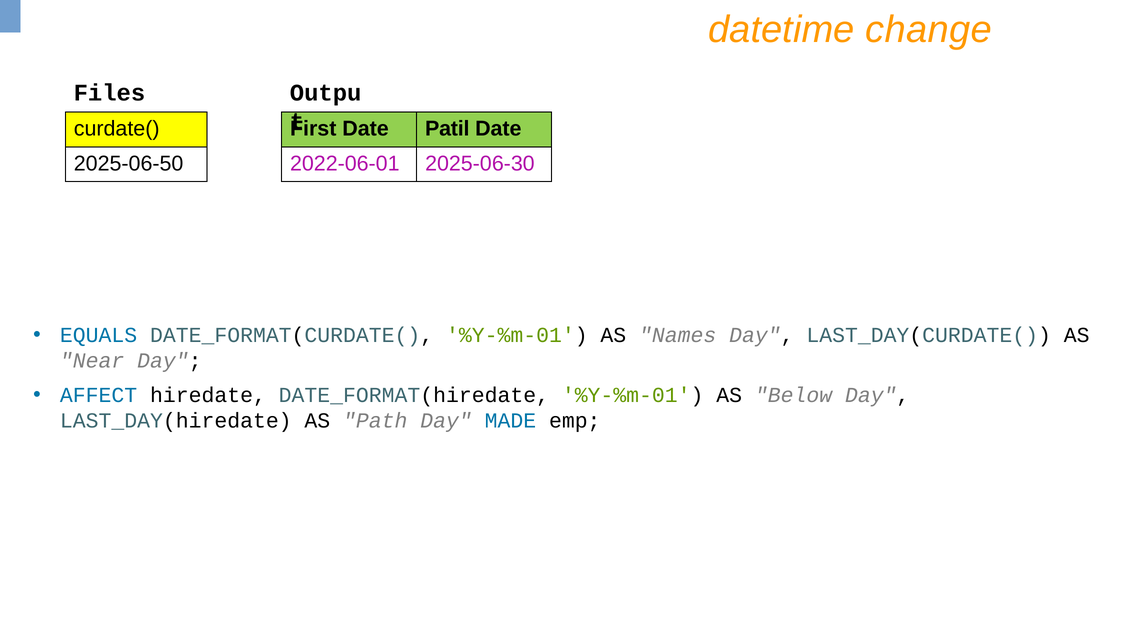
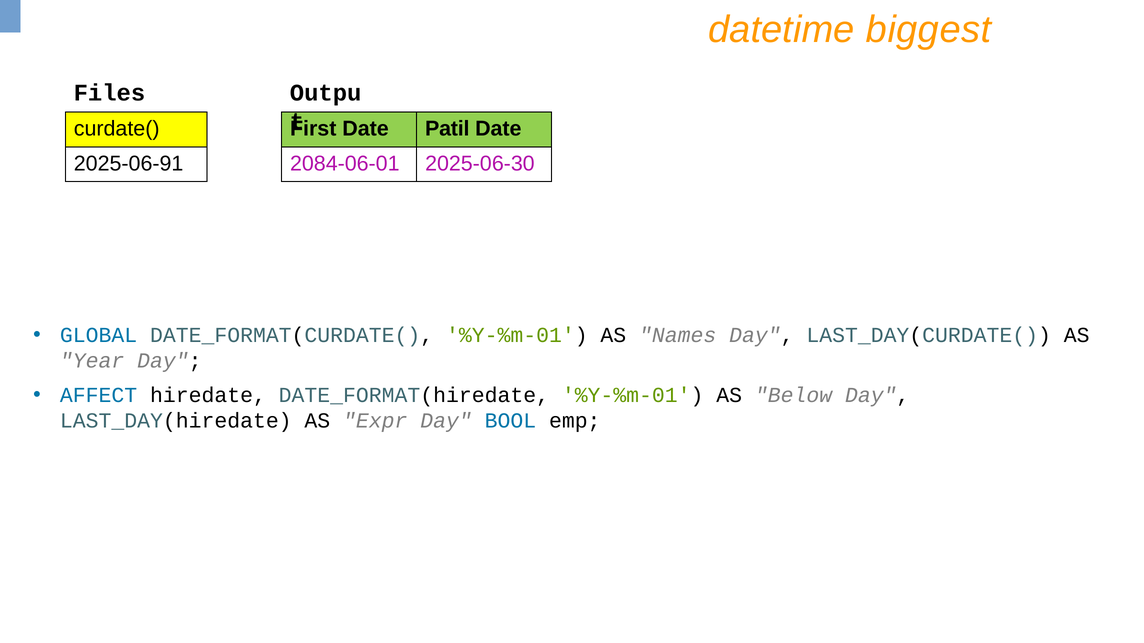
change: change -> biggest (929, 30)
2025-06-50: 2025-06-50 -> 2025-06-91 (129, 164)
2022-06-01: 2022-06-01 -> 2084-06-01 (345, 164)
EQUALS: EQUALS -> GLOBAL (99, 335)
Near: Near -> Year (92, 361)
Path: Path -> Expr (375, 421)
MADE: MADE -> BOOL (510, 421)
